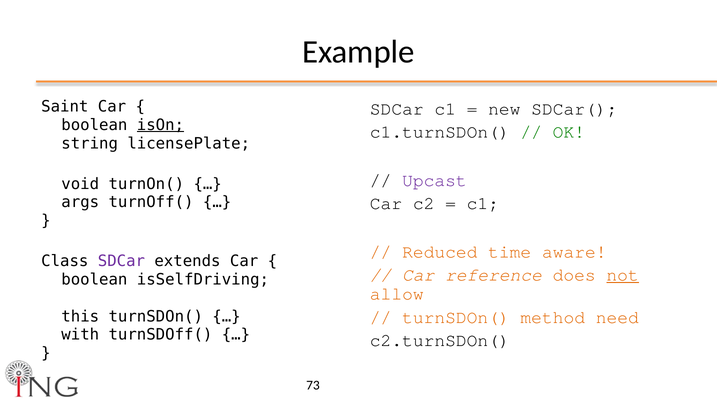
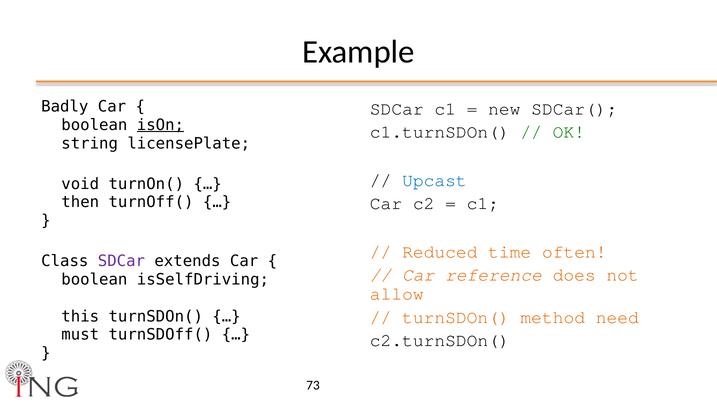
Saint: Saint -> Badly (65, 107)
Upcast colour: purple -> blue (434, 180)
args: args -> then (80, 202)
aware: aware -> often (574, 252)
not underline: present -> none (623, 275)
with: with -> must (80, 335)
